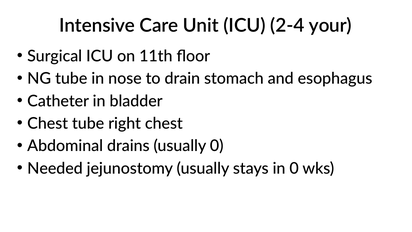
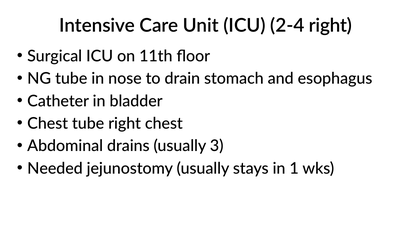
2-4 your: your -> right (330, 26)
usually 0: 0 -> 3 (217, 146)
in 0: 0 -> 1 (294, 168)
